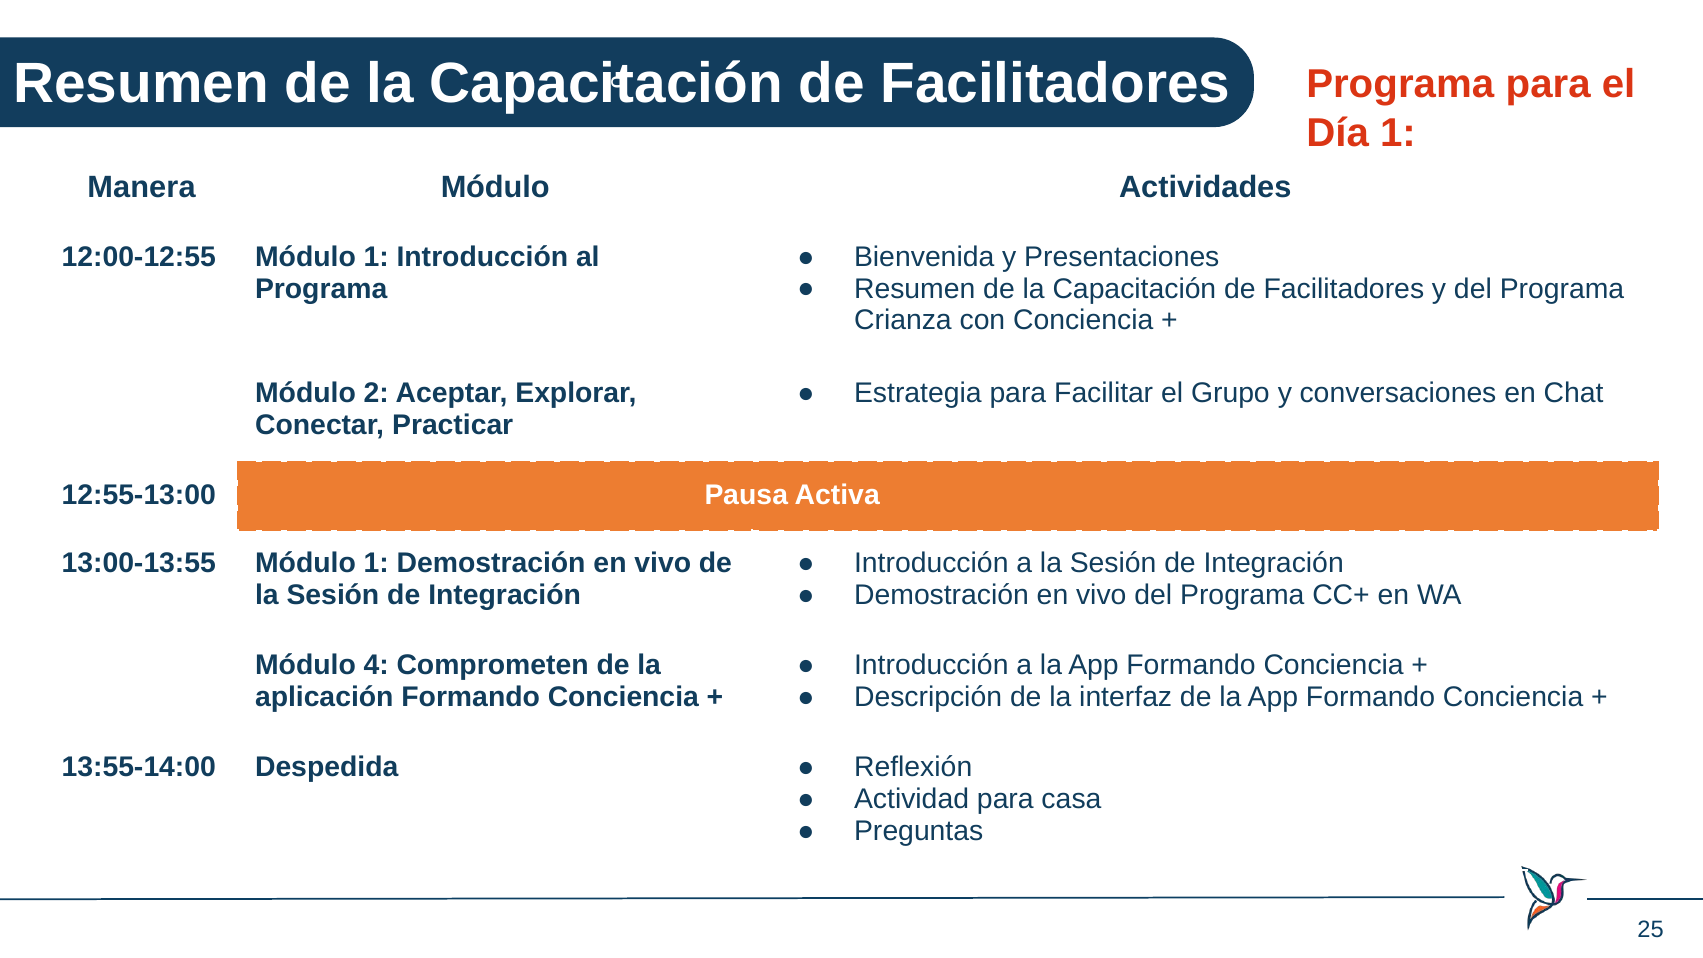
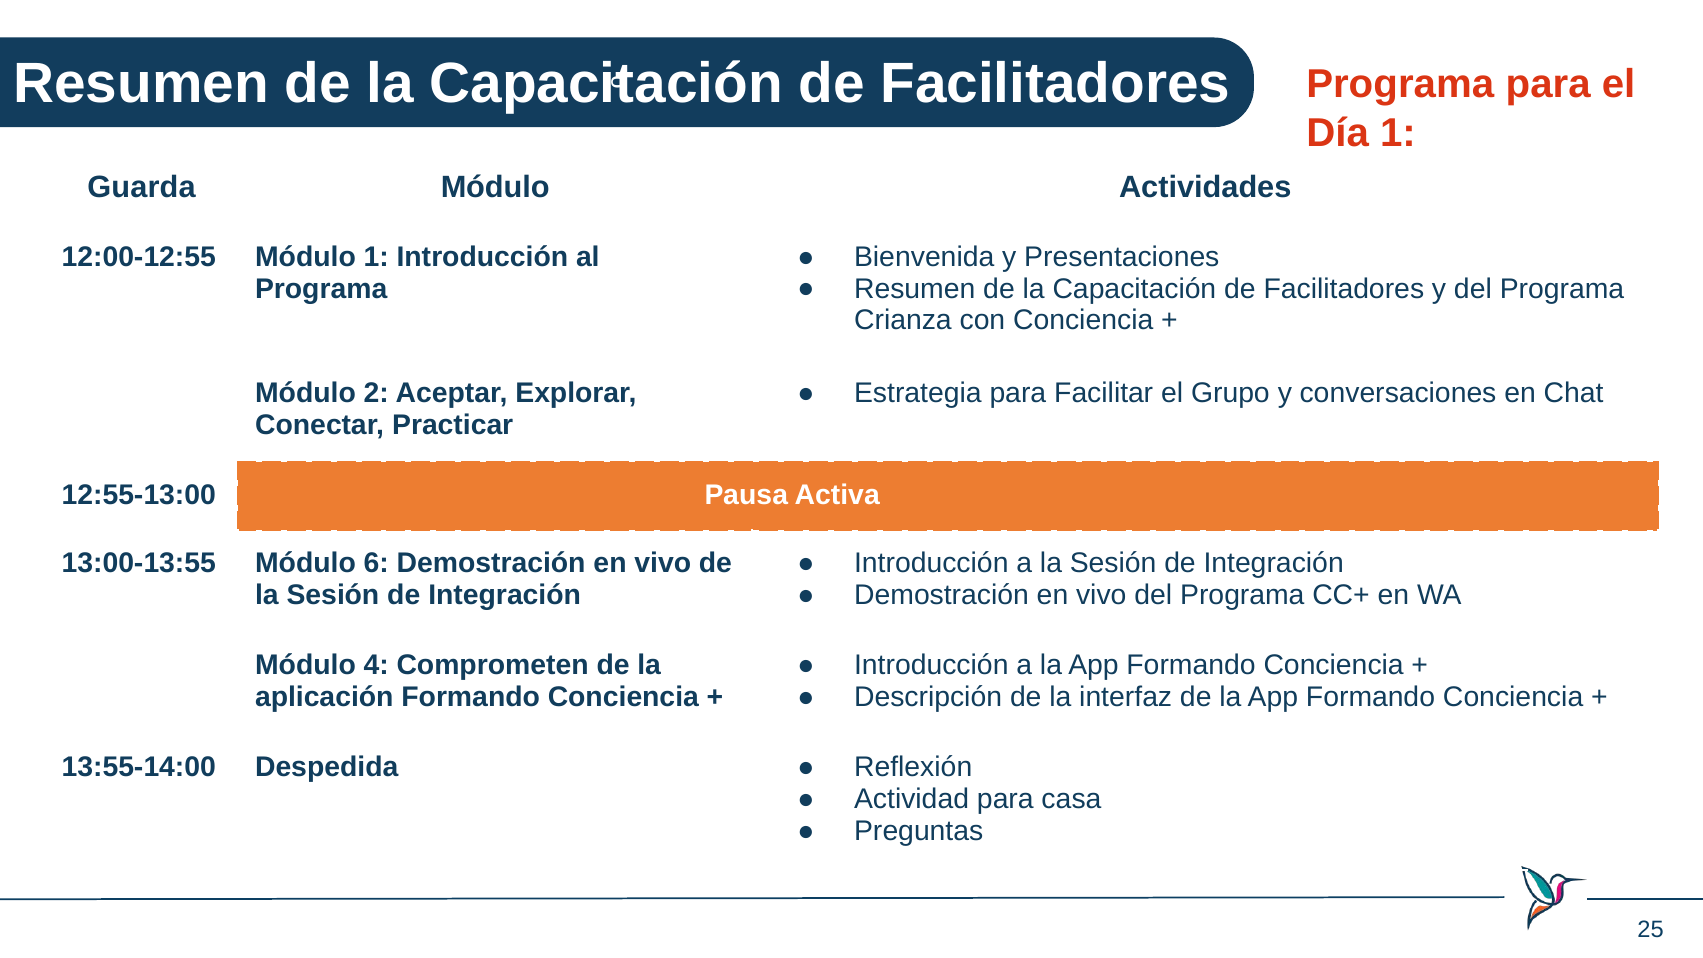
Manera: Manera -> Guarda (141, 187)
13:00-13:55 Módulo 1: 1 -> 6 (376, 563)
